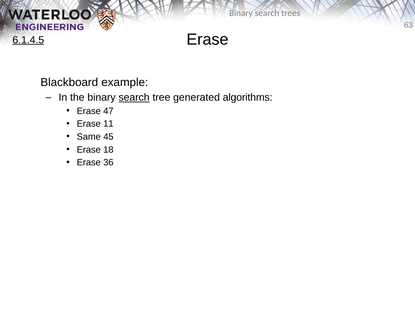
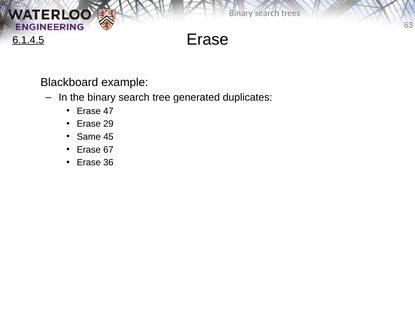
search underline: present -> none (134, 98)
algorithms: algorithms -> duplicates (248, 98)
11: 11 -> 29 (108, 124)
18: 18 -> 67 (108, 150)
